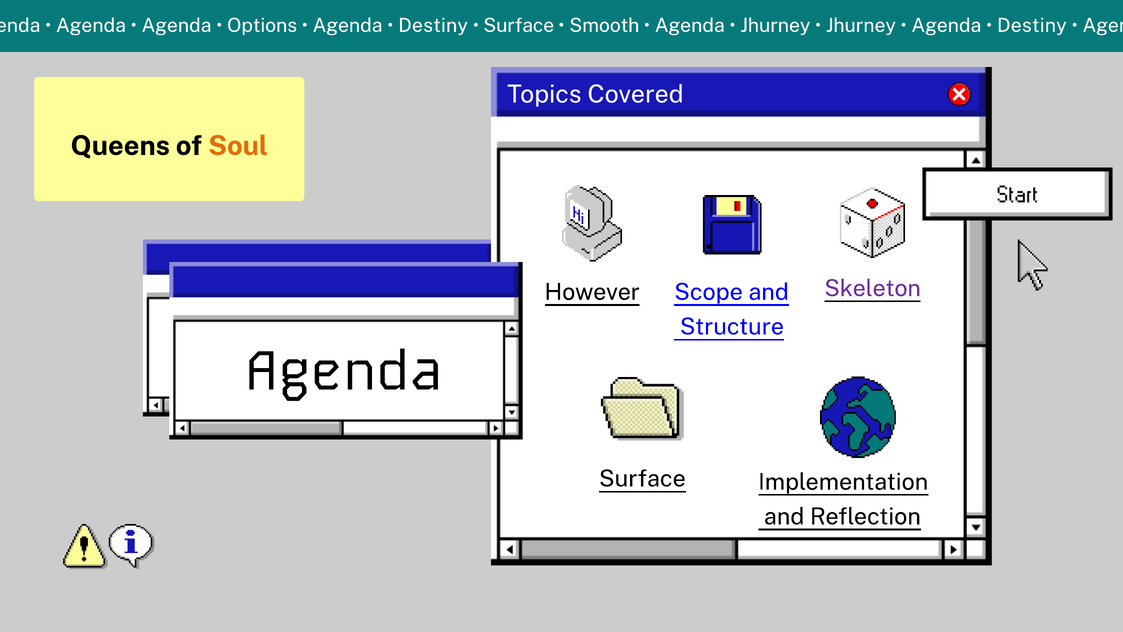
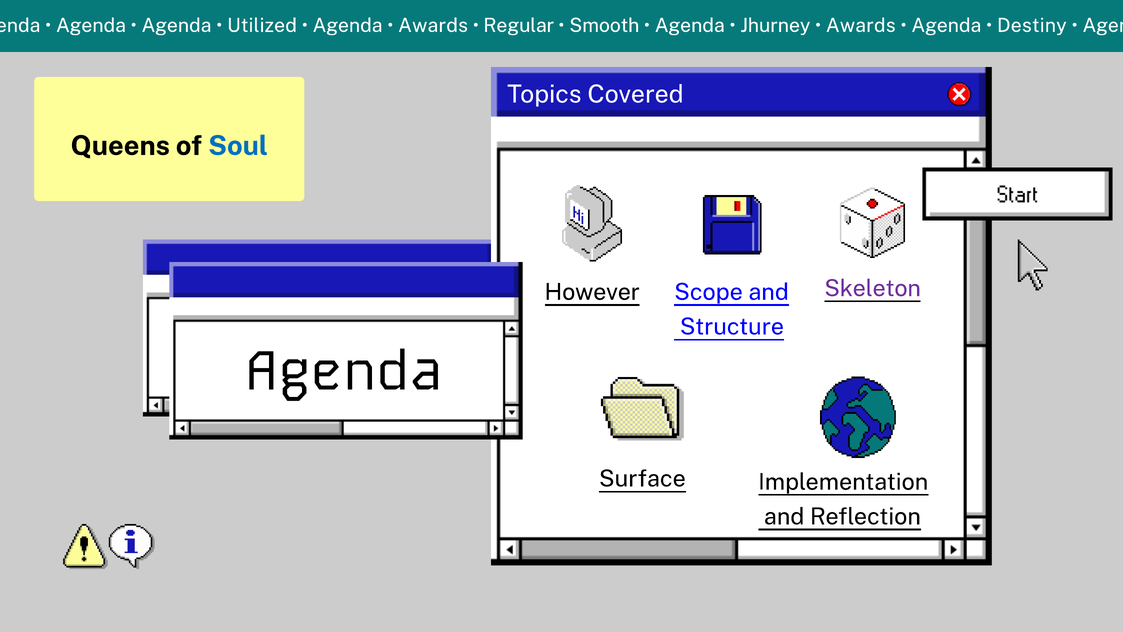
Options: Options -> Utilized (262, 25)
Destiny: Destiny -> Awards (433, 25)
Surface: Surface -> Regular (519, 25)
Jhurney: Jhurney -> Awards (861, 25)
Soul colour: orange -> blue (238, 146)
